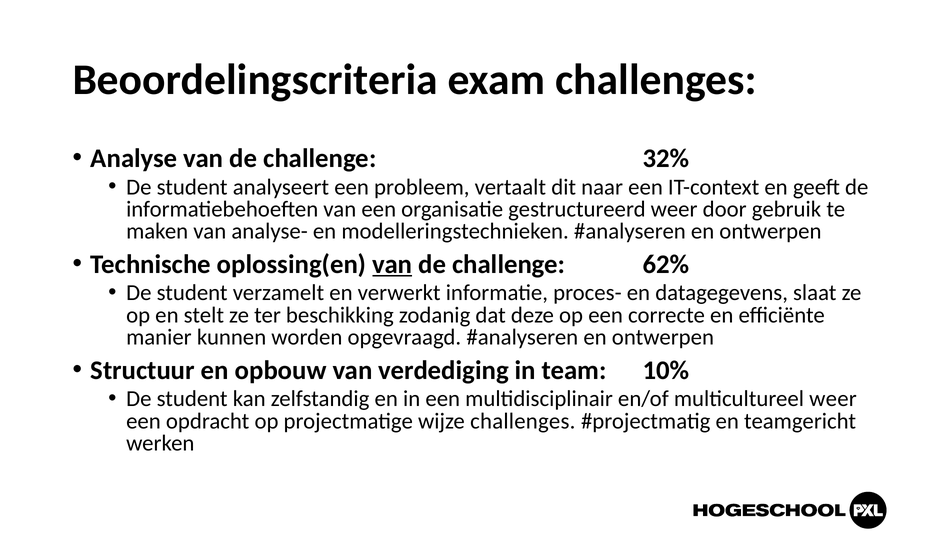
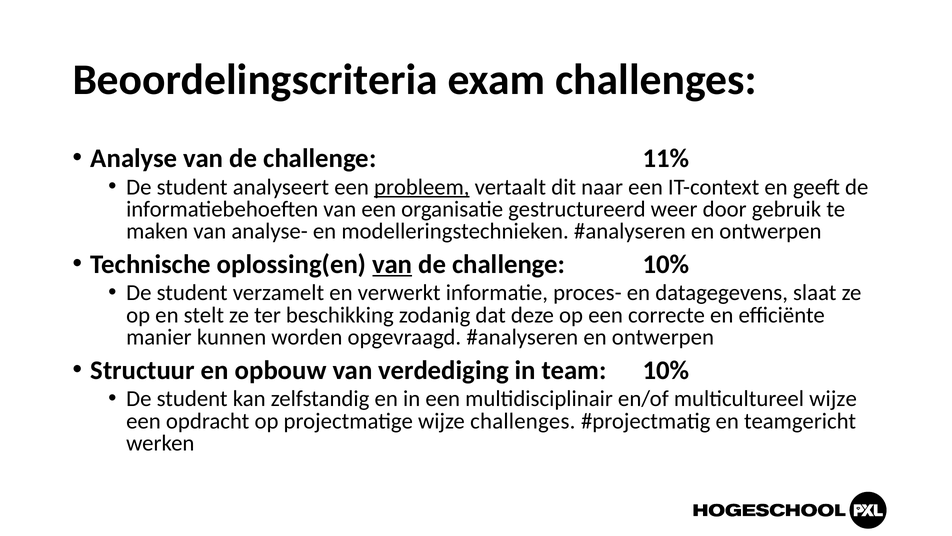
32%: 32% -> 11% (666, 158)
probleem underline: none -> present (422, 187)
challenge 62%: 62% -> 10% (666, 264)
multicultureel weer: weer -> wijze (833, 399)
